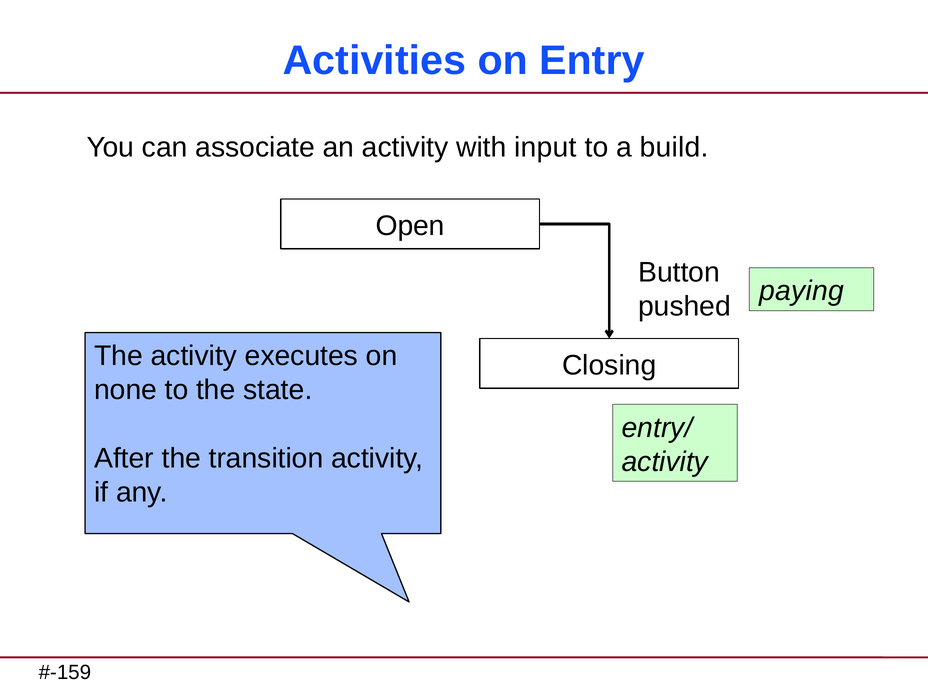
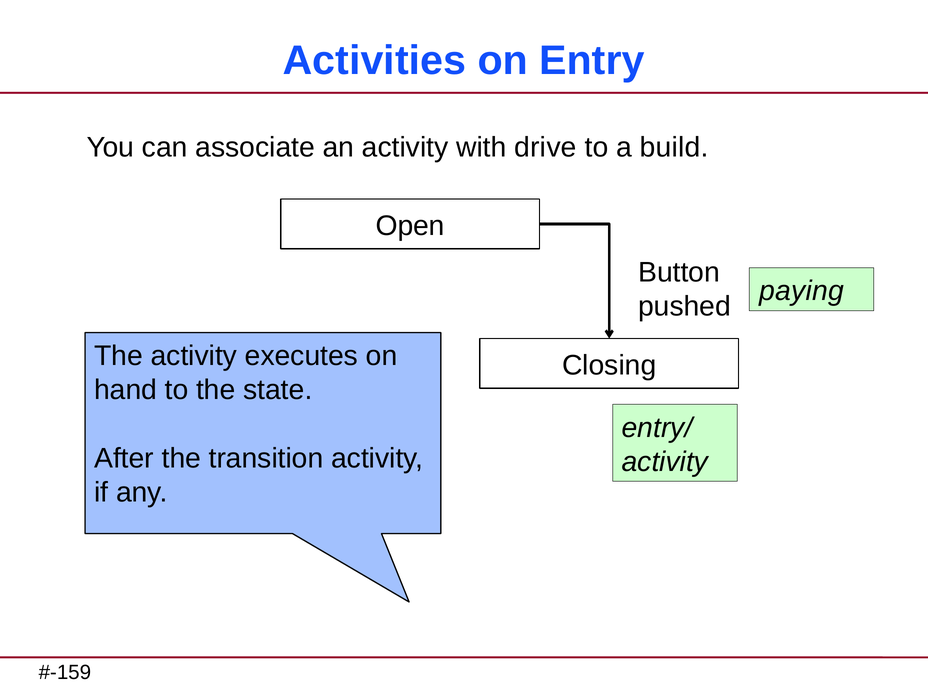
input: input -> drive (545, 147)
none: none -> hand (126, 390)
